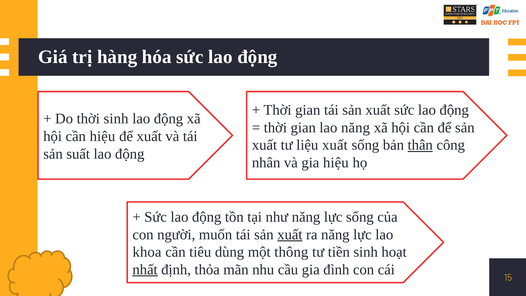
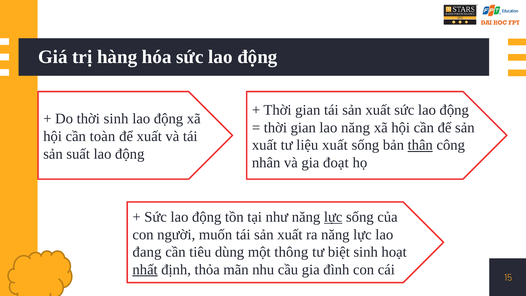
cần hiệu: hiệu -> toàn (102, 136)
gia hiệu: hiệu -> đoạt (336, 163)
lực underline: none -> present (333, 217)
xuất underline: present -> none (290, 234)
khoa: khoa -> đang (147, 252)
tiền: tiền -> biệt (339, 252)
